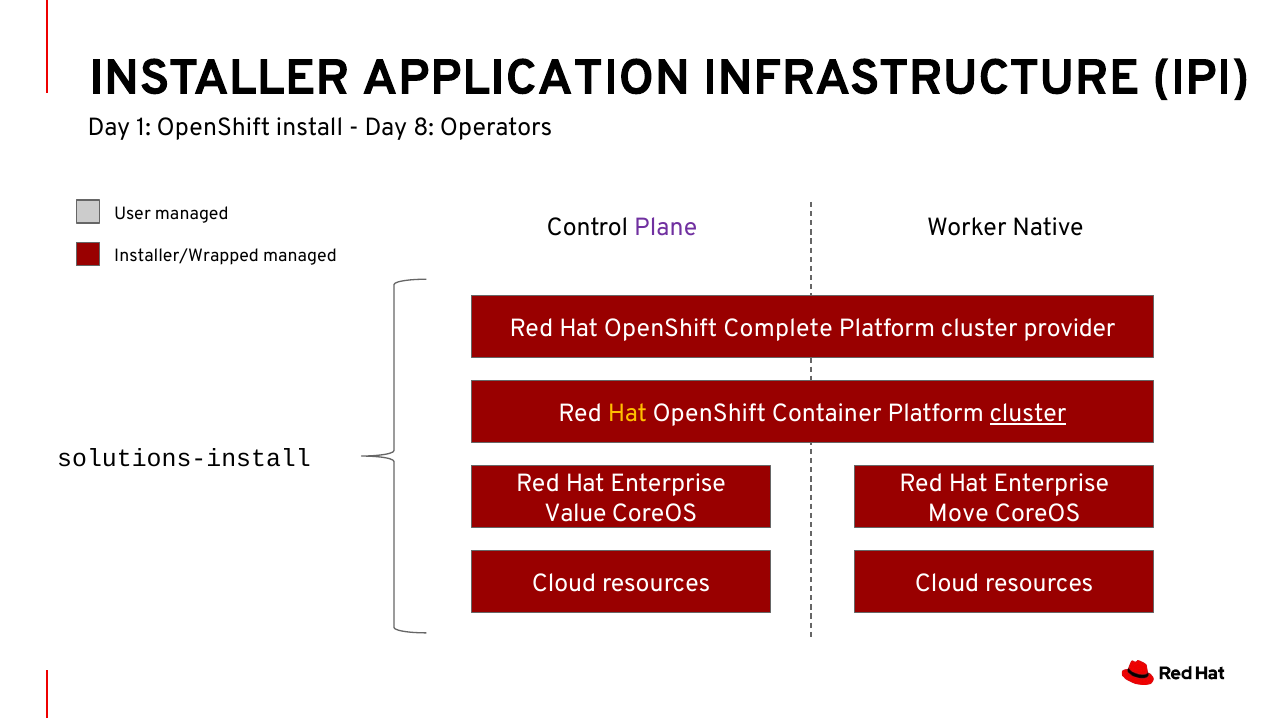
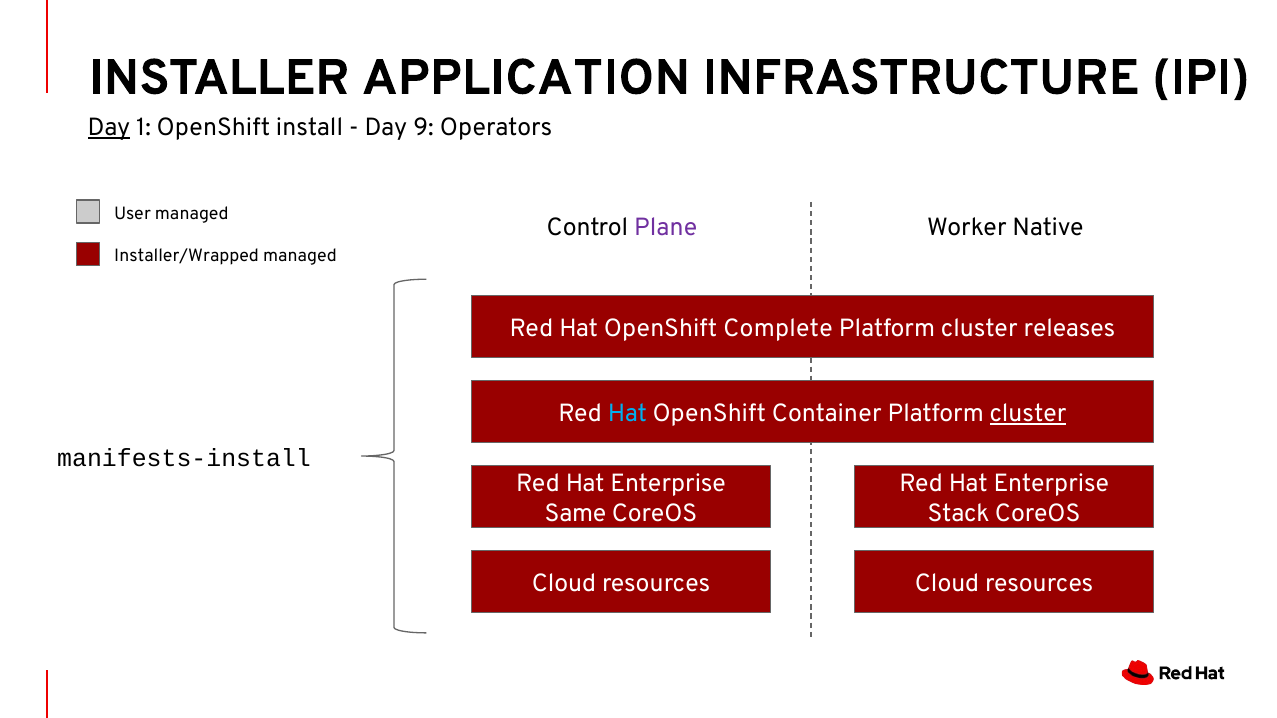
Day underline: none -> present (109, 127)
8: 8 -> 9 (424, 127)
provider: provider -> releases (1069, 328)
Hat colour: yellow -> light blue (627, 413)
solutions-install: solutions-install -> manifests-install (184, 459)
Value: Value -> Same (575, 513)
Move: Move -> Stack (959, 513)
